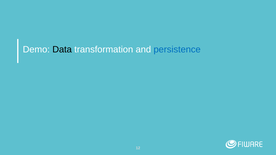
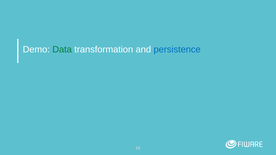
Data colour: black -> green (62, 50)
